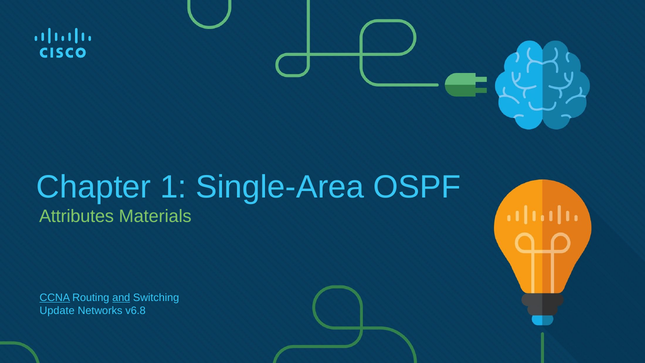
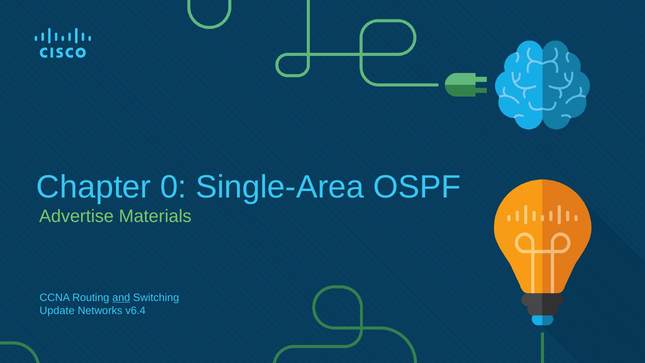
1: 1 -> 0 (173, 187)
Attributes: Attributes -> Advertise (76, 216)
CCNA underline: present -> none (55, 298)
v6.8: v6.8 -> v6.4 (136, 310)
